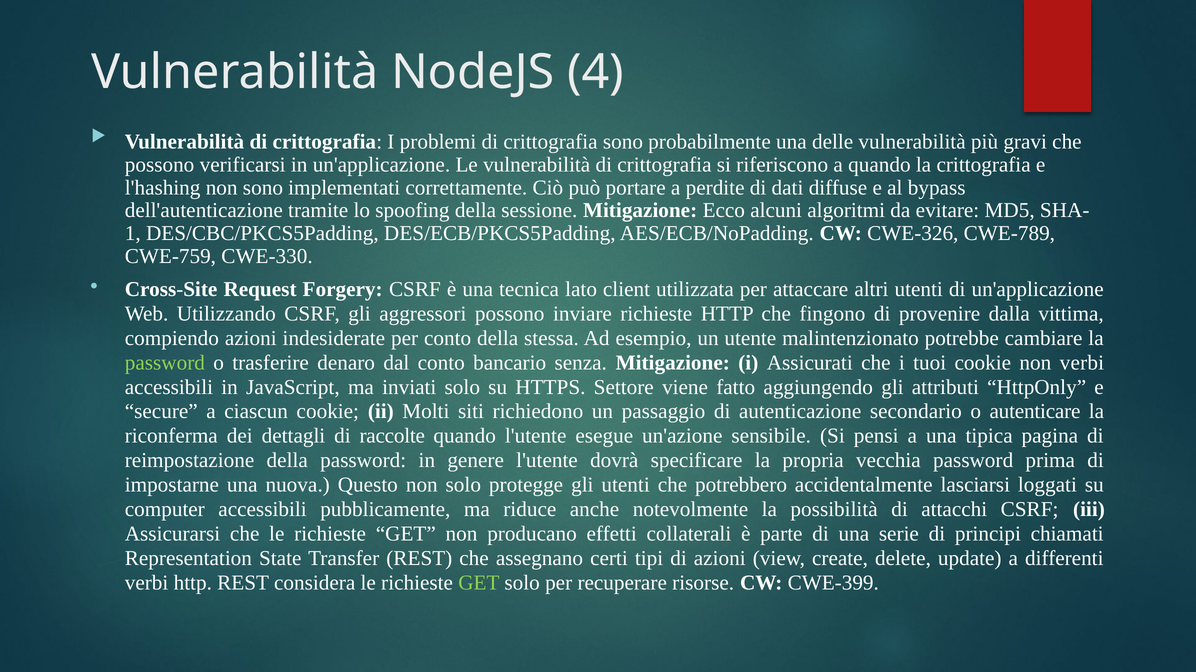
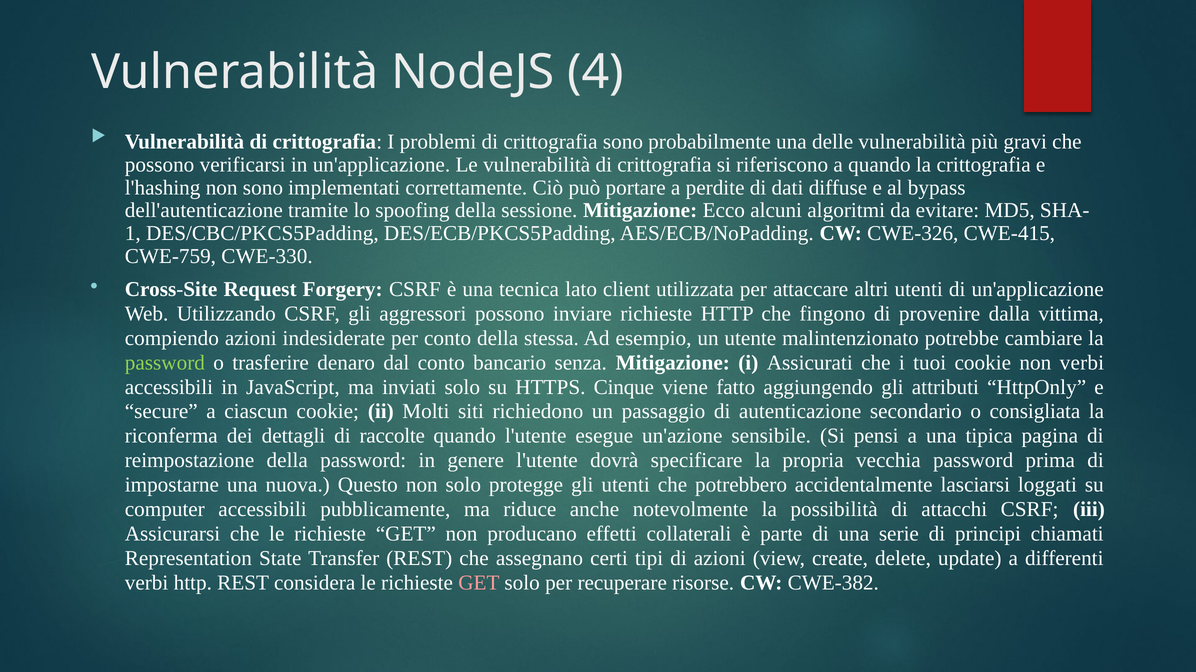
CWE-789: CWE-789 -> CWE-415 (1009, 234)
Settore: Settore -> Cinque (624, 387)
autenticare: autenticare -> consigliata (1035, 412)
GET colour: light green -> pink (479, 583)
CWE-399: CWE-399 -> CWE-382 (833, 583)
